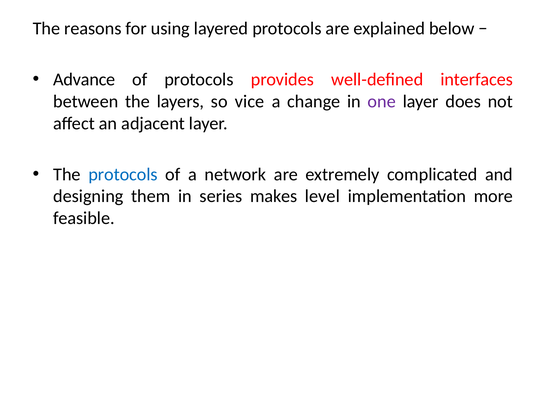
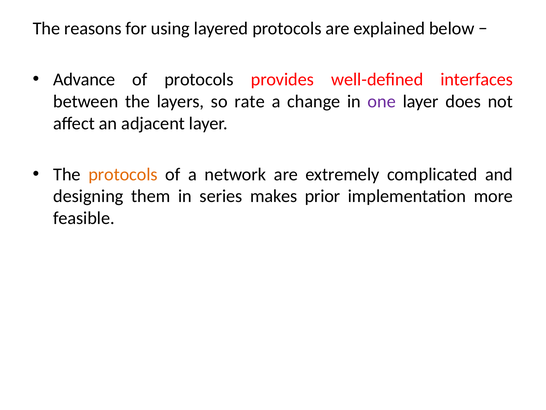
vice: vice -> rate (250, 101)
protocols colour: blue -> orange (123, 174)
level: level -> prior (323, 196)
